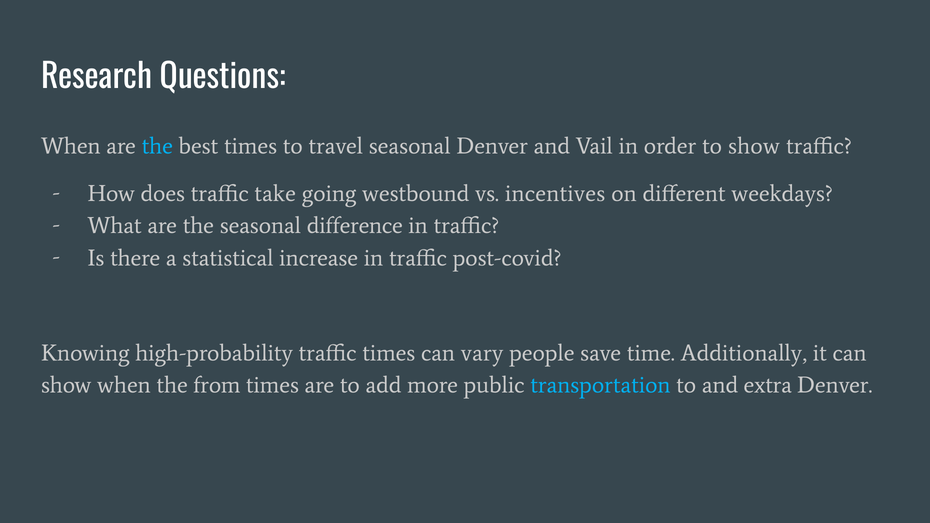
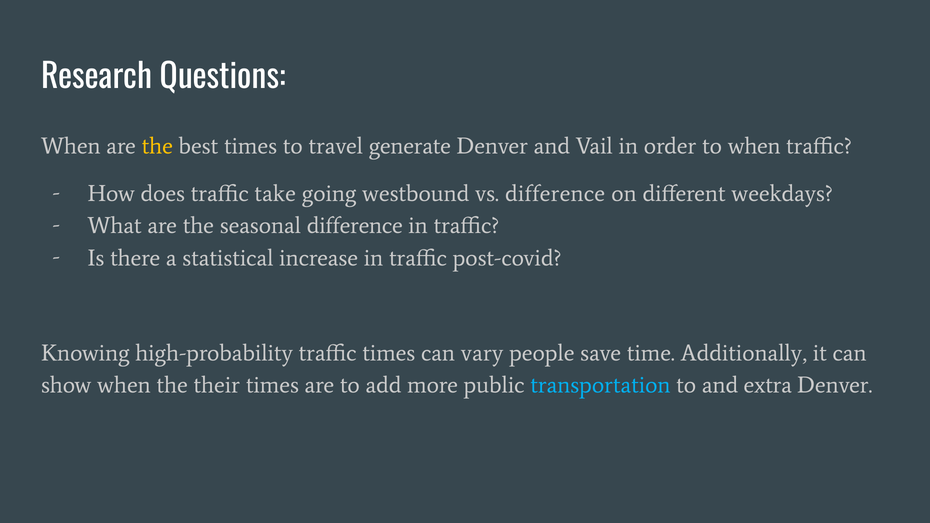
the colour: light blue -> yellow (157, 146)
travel seasonal: seasonal -> generate (410, 146)
to show: show -> when (754, 146)
vs incentives: incentives -> difference (555, 194)
from: from -> their (217, 385)
